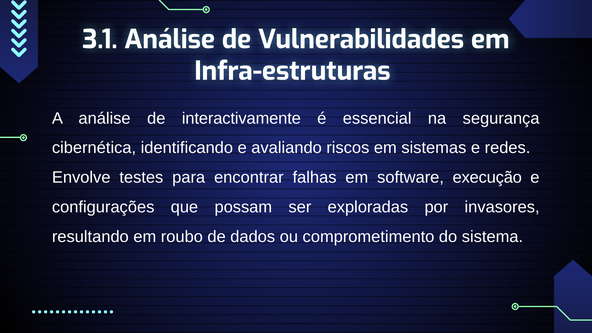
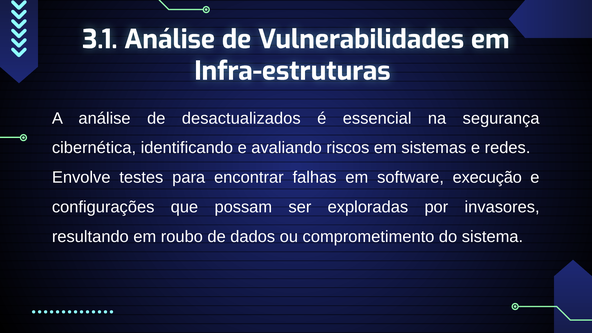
interactivamente: interactivamente -> desactualizados (241, 118)
